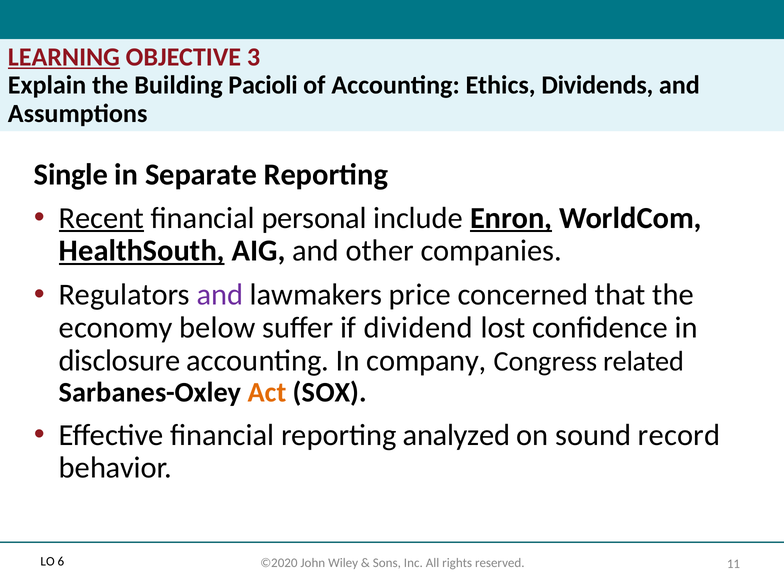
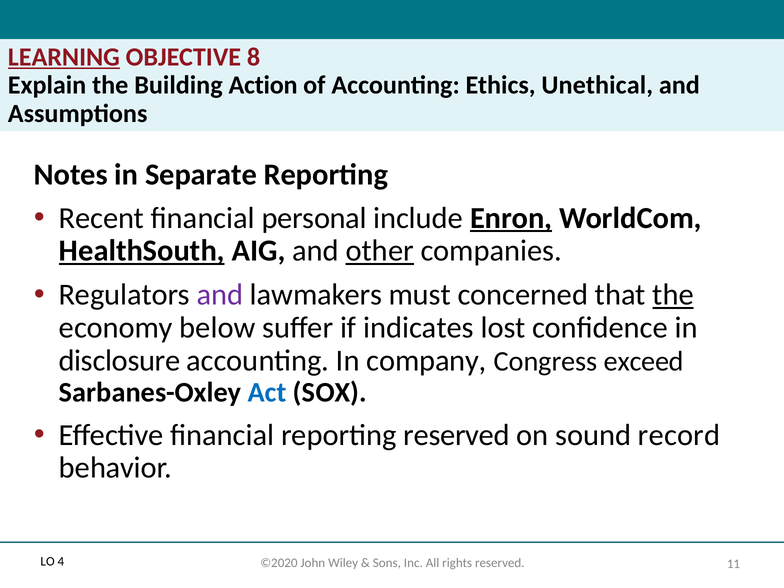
3: 3 -> 8 (254, 57)
Pacioli: Pacioli -> Action (263, 85)
Dividends: Dividends -> Unethical (597, 85)
Single: Single -> Notes (71, 175)
Recent underline: present -> none (102, 218)
other underline: none -> present (380, 251)
price: price -> must (420, 295)
the underline: none -> present (673, 295)
dividend: dividend -> indicates (418, 328)
related: related -> exceed (644, 361)
Act colour: orange -> blue (267, 392)
reporting analyzed: analyzed -> reserved (456, 435)
6: 6 -> 4 (61, 561)
